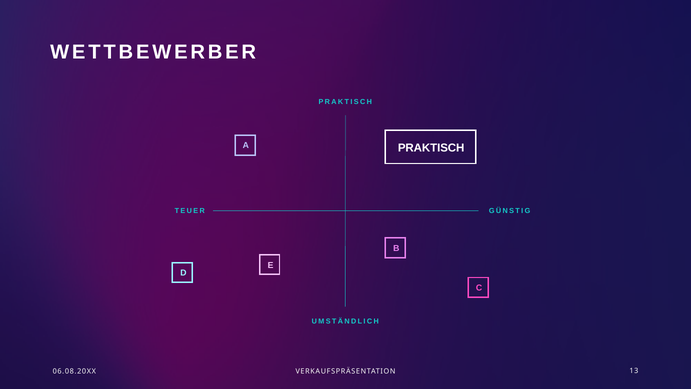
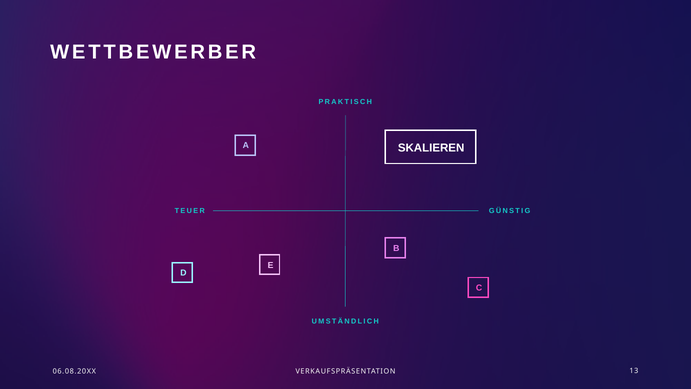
A PRAKTISCH: PRAKTISCH -> SKALIEREN (431, 148)
